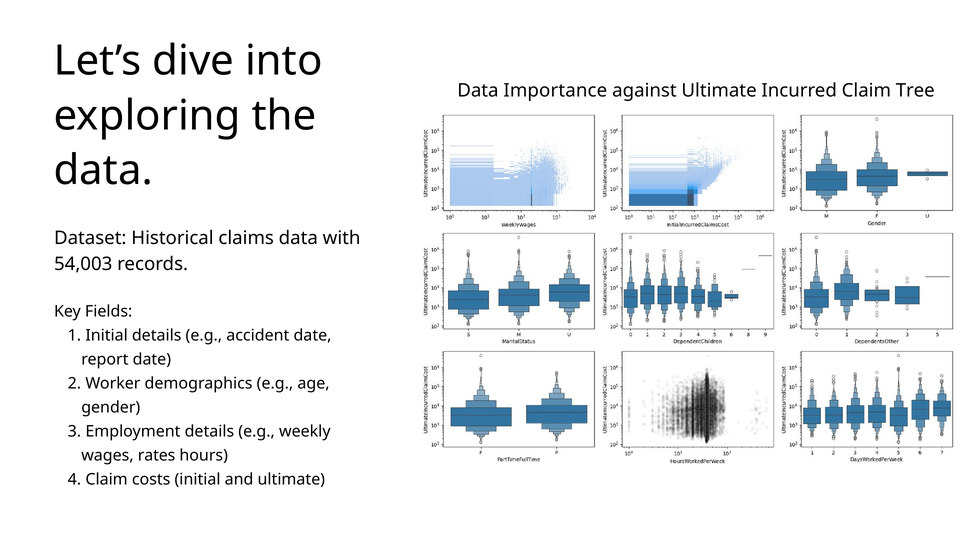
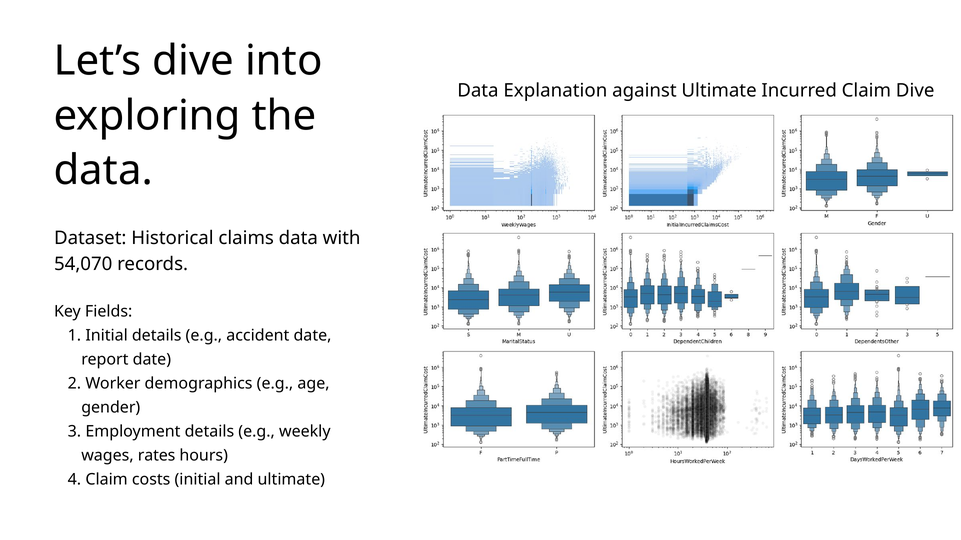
Importance: Importance -> Explanation (555, 90)
Claim Tree: Tree -> Dive (915, 90)
54,003: 54,003 -> 54,070 (83, 265)
